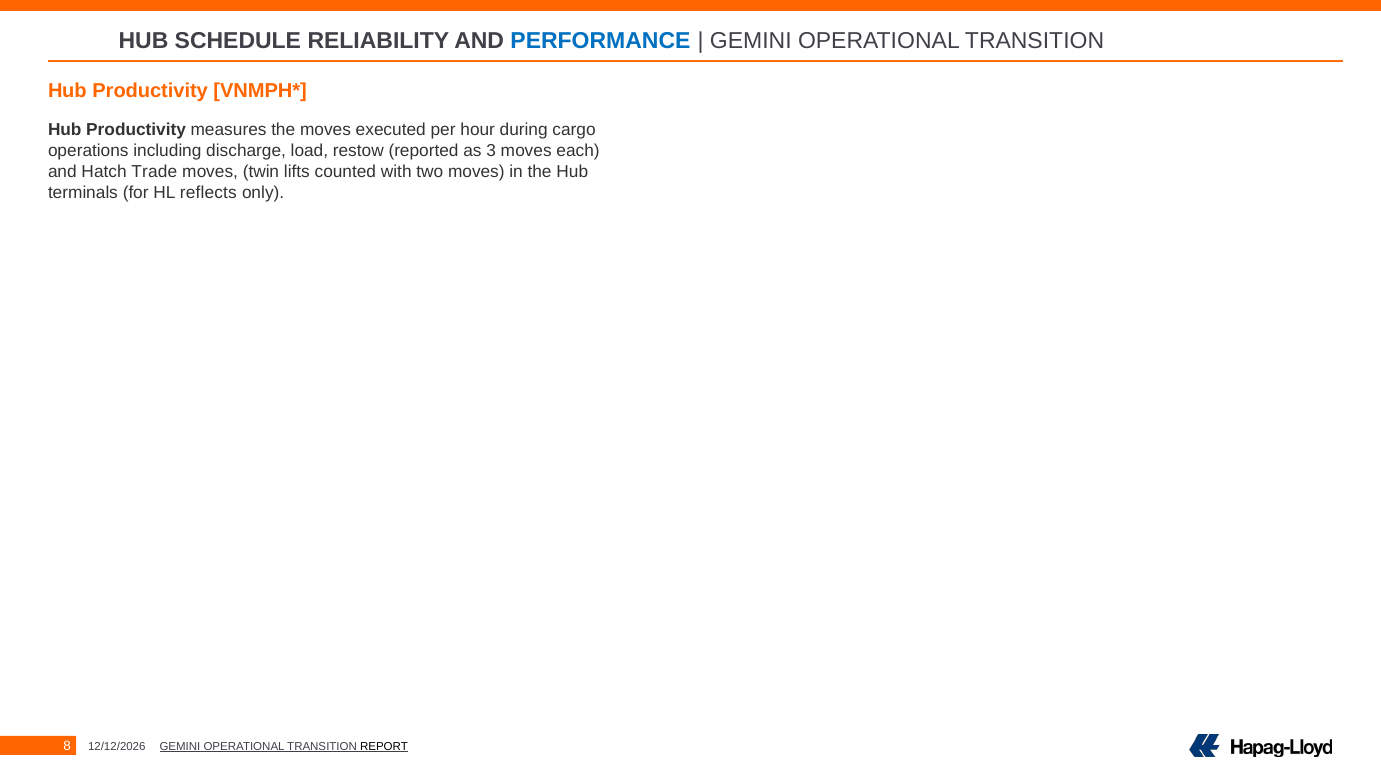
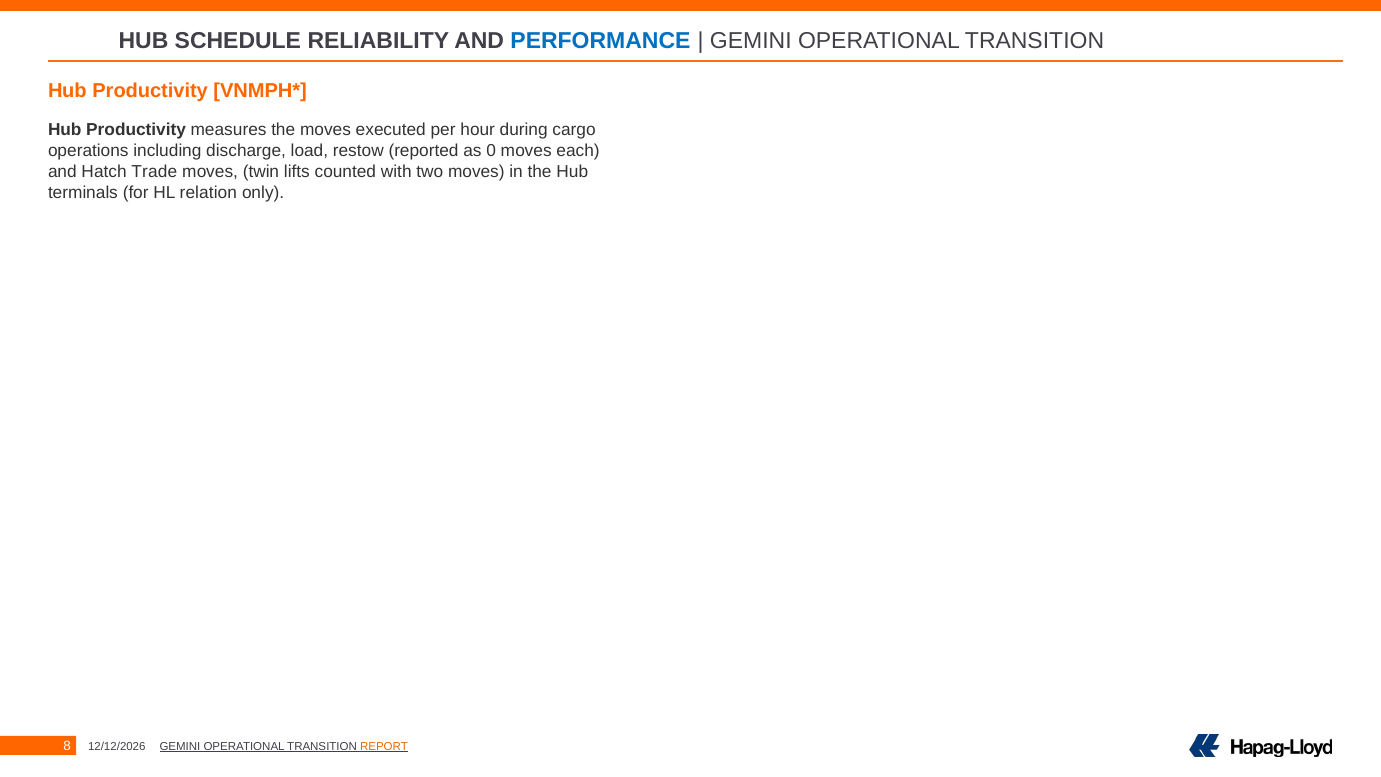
3: 3 -> 0 (491, 151)
reflects: reflects -> relation (208, 192)
REPORT colour: black -> orange (384, 746)
